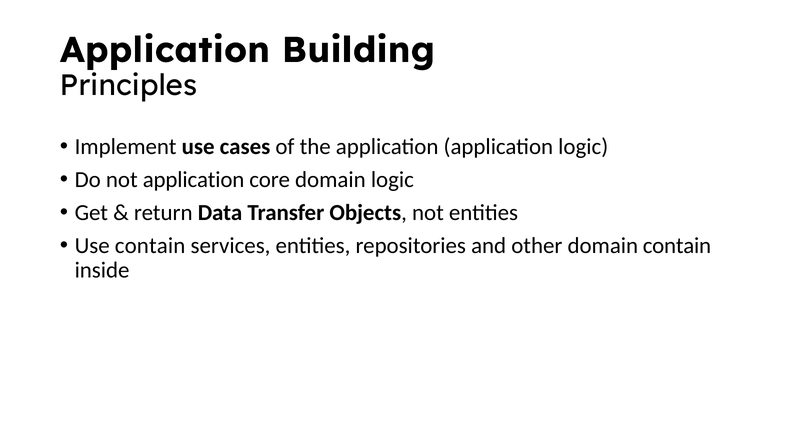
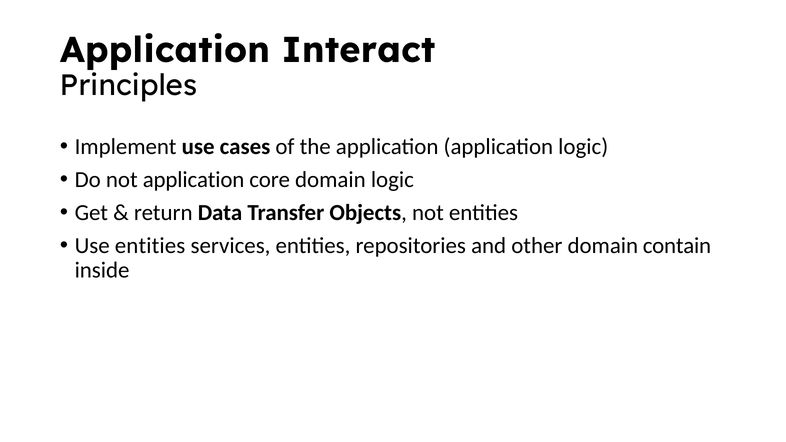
Building: Building -> Interact (358, 50)
Use contain: contain -> entities (150, 246)
